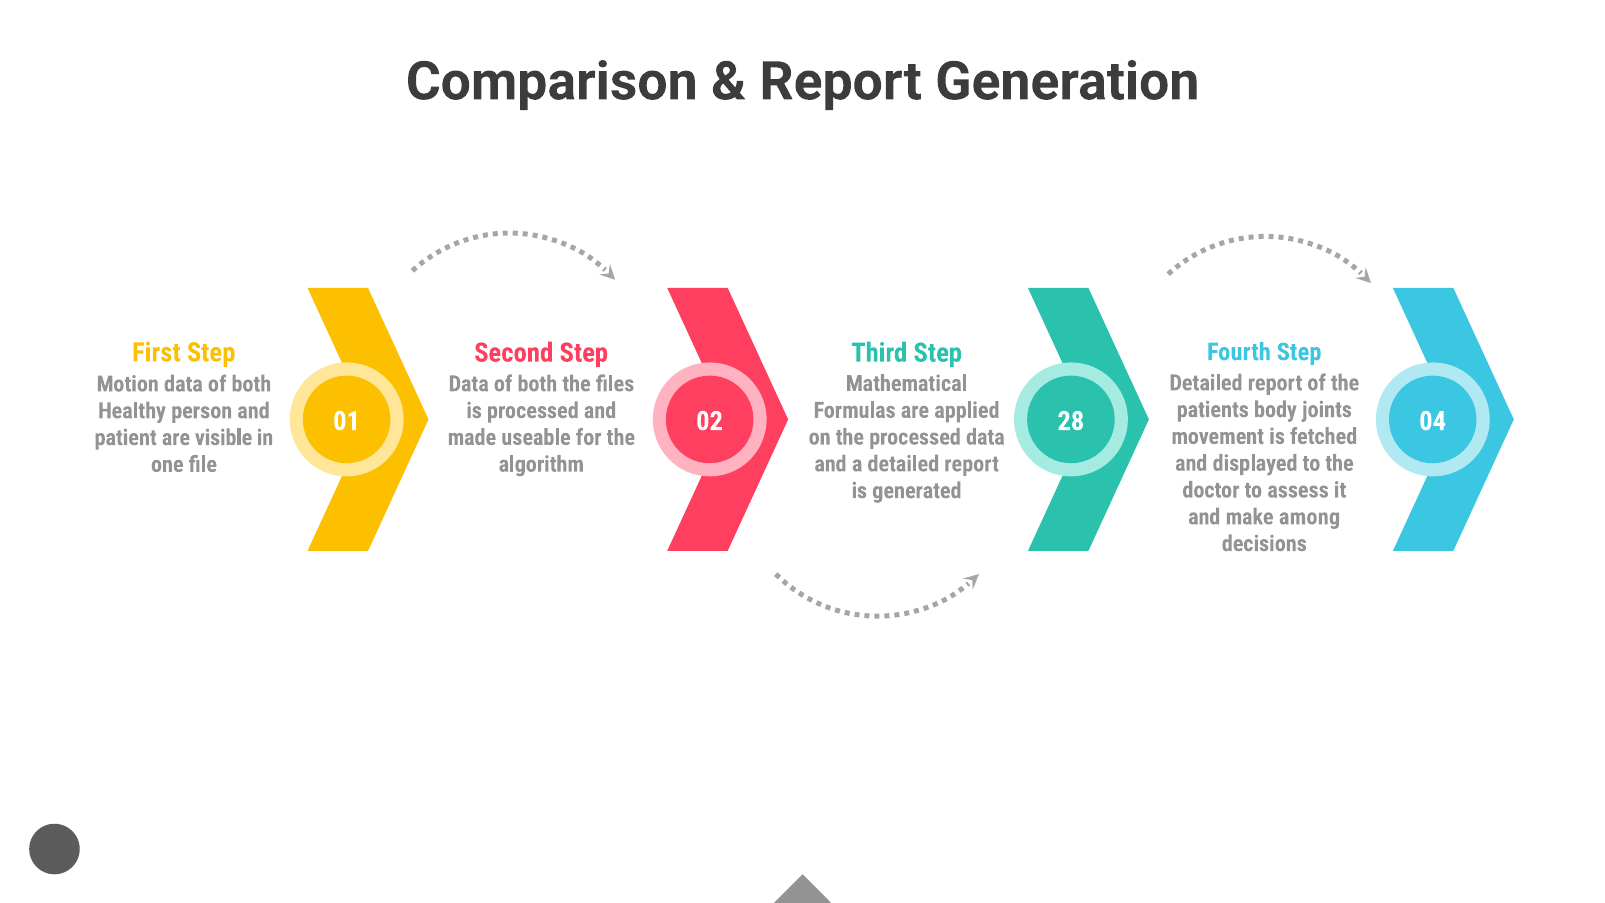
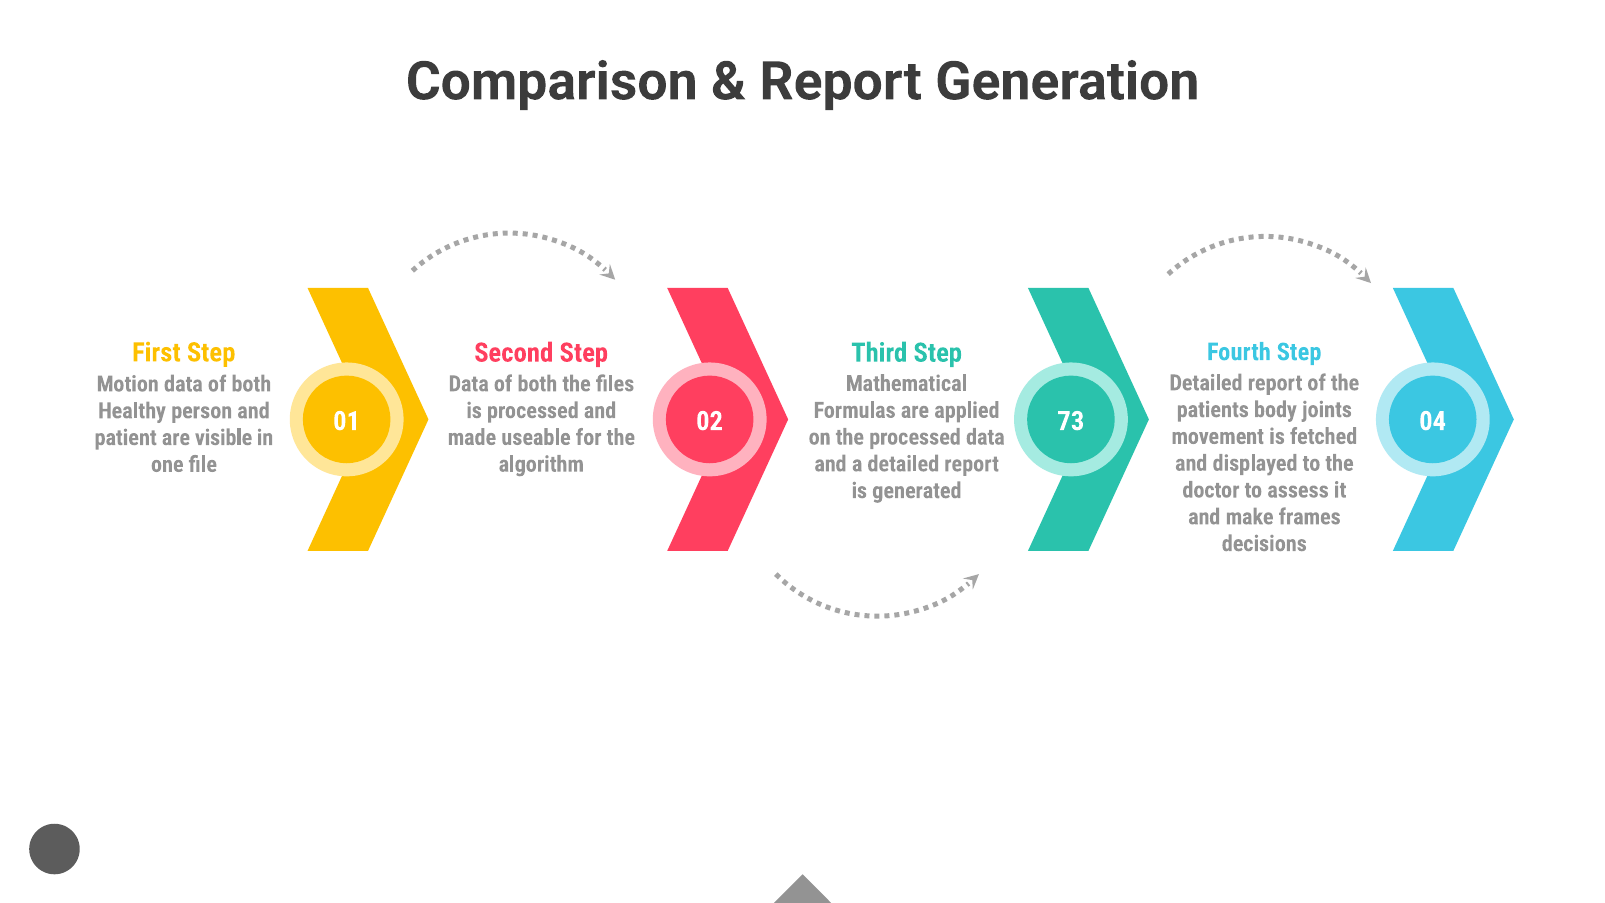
28: 28 -> 73 (1071, 421)
among: among -> frames (1310, 517)
